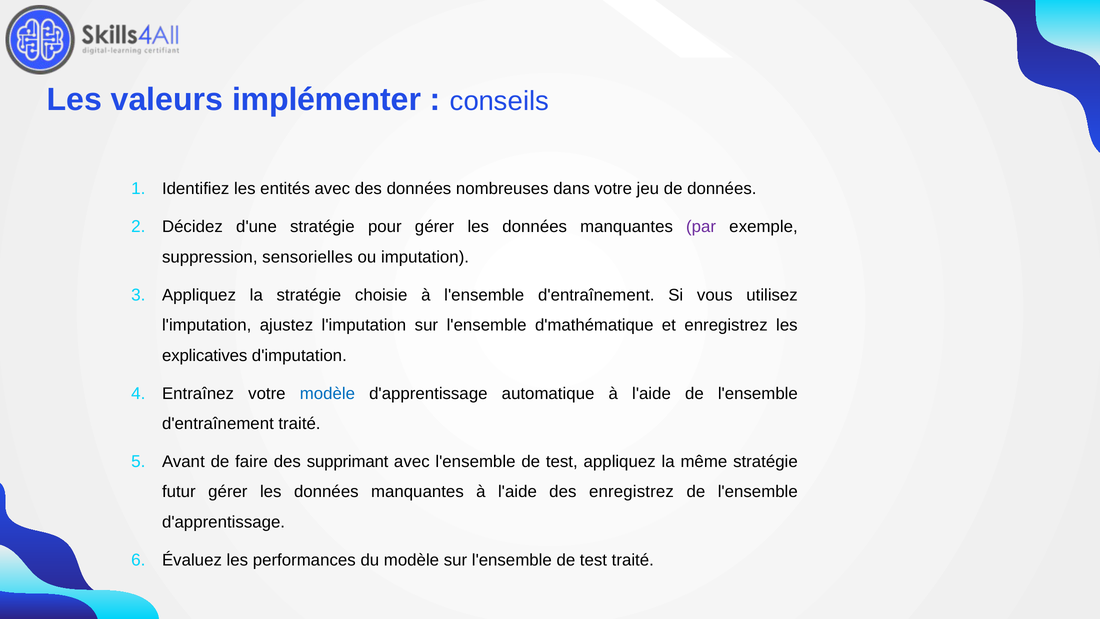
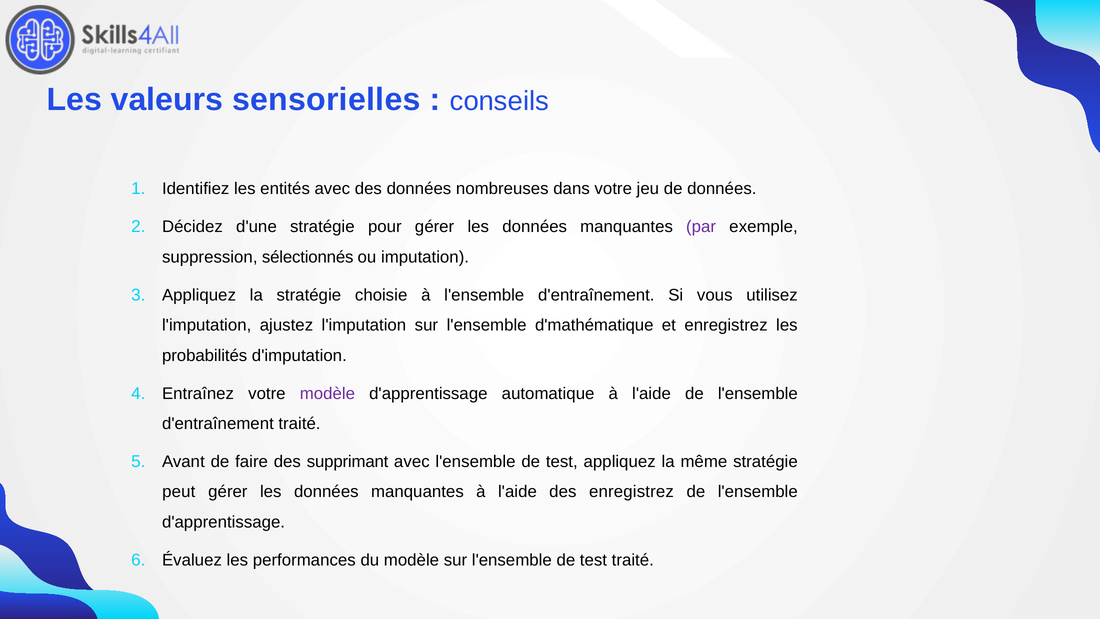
implémenter: implémenter -> sensorielles (326, 100)
sensorielles: sensorielles -> sélectionnés (308, 257)
explicatives: explicatives -> probabilités (205, 355)
modèle colour: blue -> purple (327, 393)
futur: futur -> peut (179, 492)
